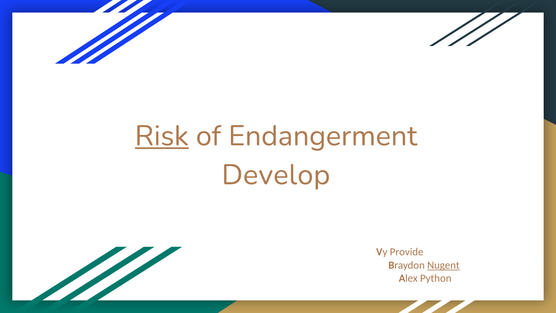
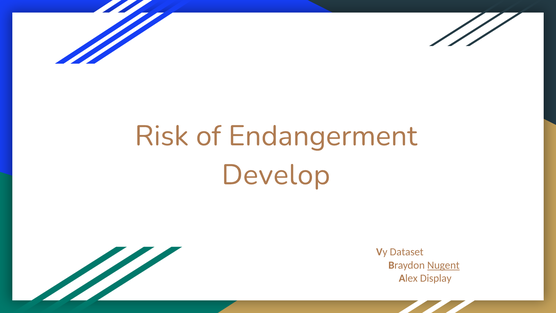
Risk underline: present -> none (162, 136)
Provide: Provide -> Dataset (407, 252)
Python: Python -> Display (436, 278)
